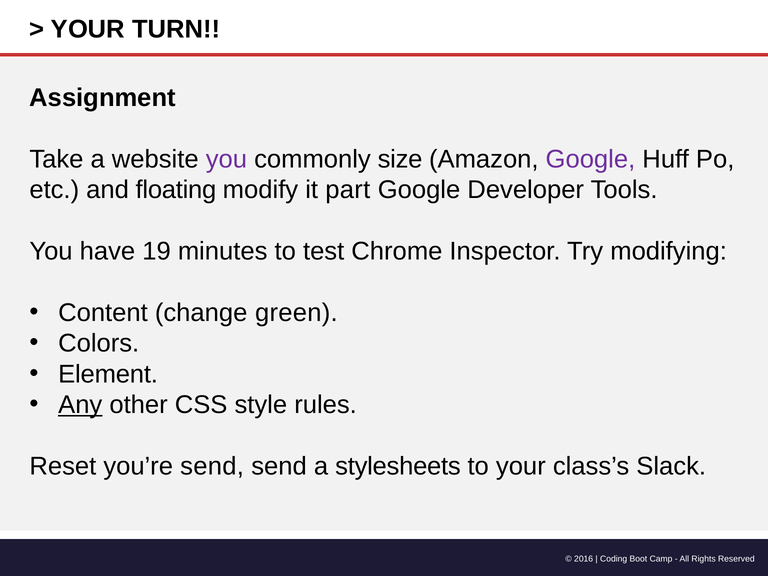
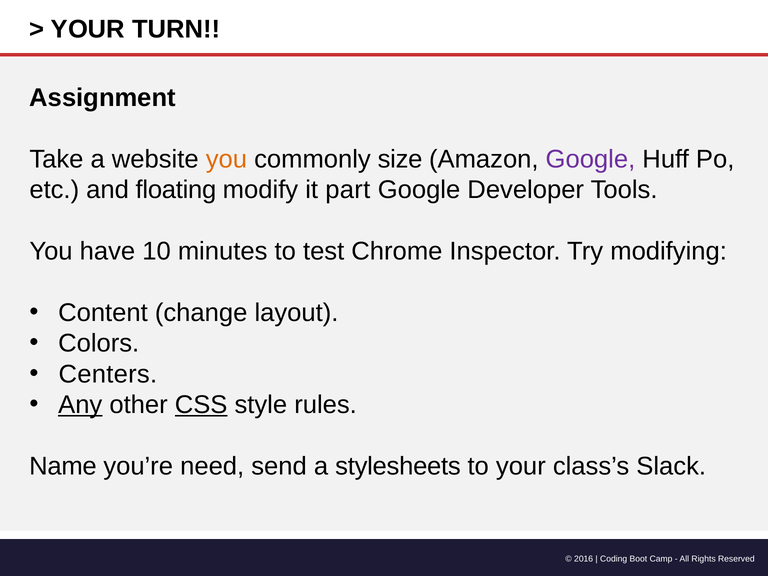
you colour: purple -> orange (226, 159)
19: 19 -> 10 (157, 251)
green: green -> layout (296, 313)
Element: Element -> Centers (108, 374)
CSS underline: none -> present (201, 405)
Reset: Reset -> Name (63, 466)
you’re send: send -> need (212, 466)
